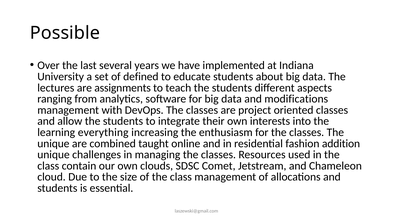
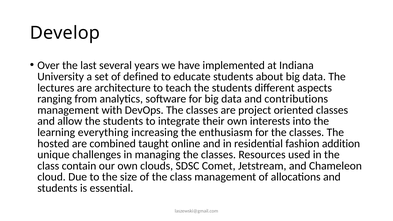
Possible: Possible -> Develop (65, 33)
assignments: assignments -> architecture (123, 88)
modifications: modifications -> contributions (296, 99)
unique: unique -> hosted (53, 144)
